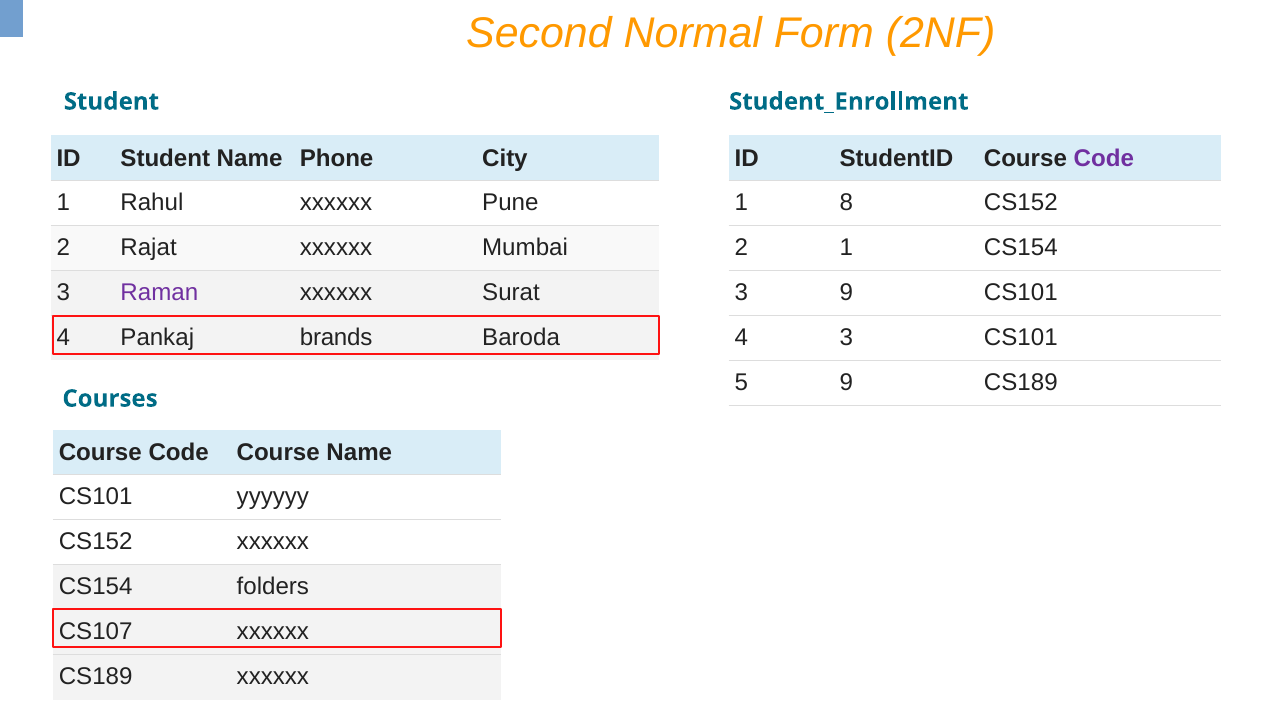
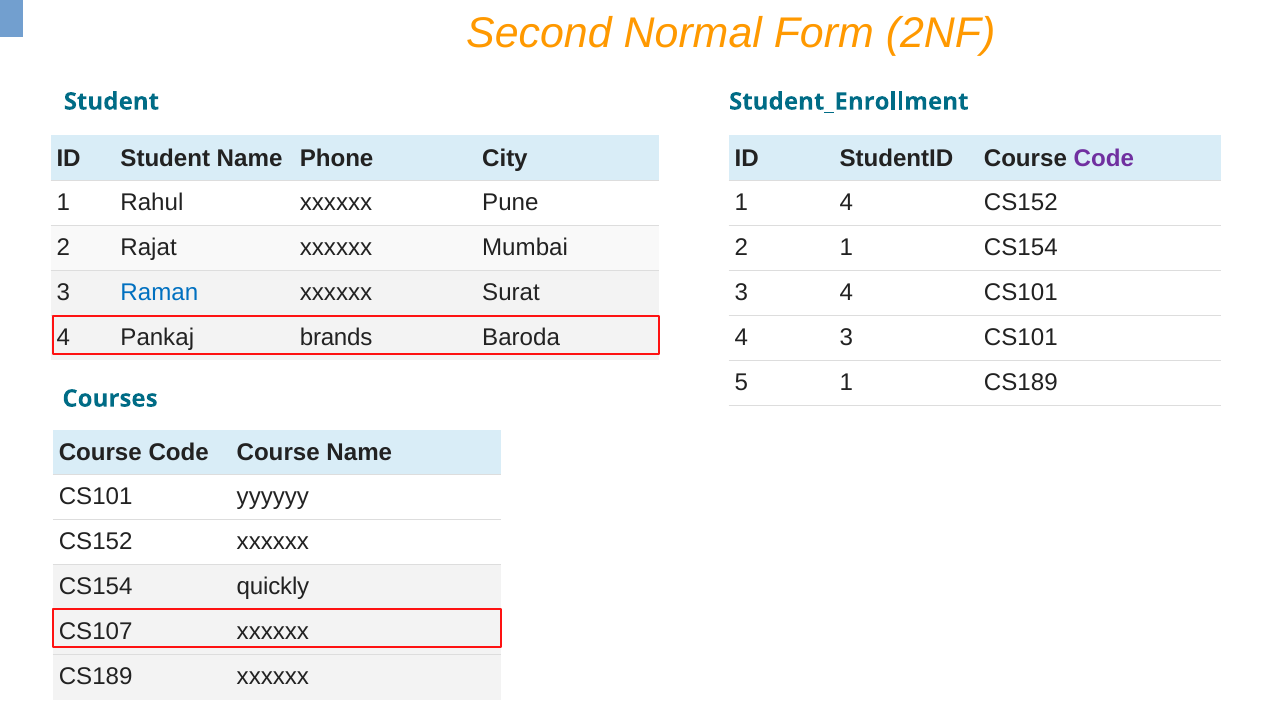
1 8: 8 -> 4 (846, 202)
Raman colour: purple -> blue (159, 292)
3 9: 9 -> 4 (846, 292)
5 9: 9 -> 1 (846, 382)
folders: folders -> quickly (273, 587)
